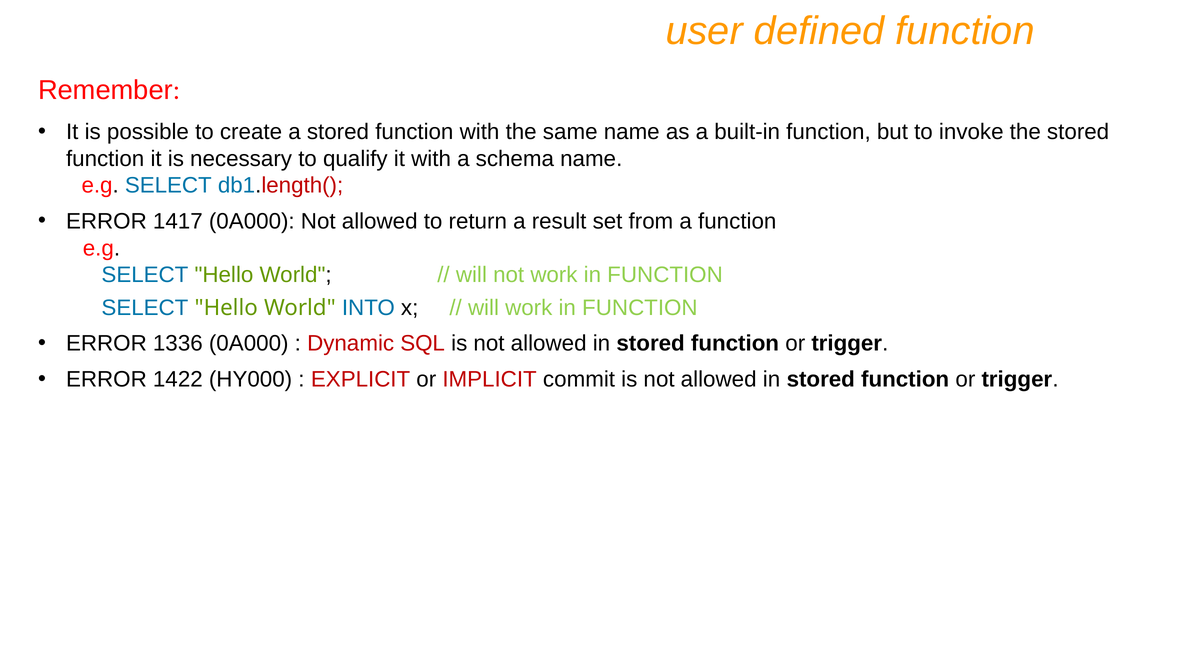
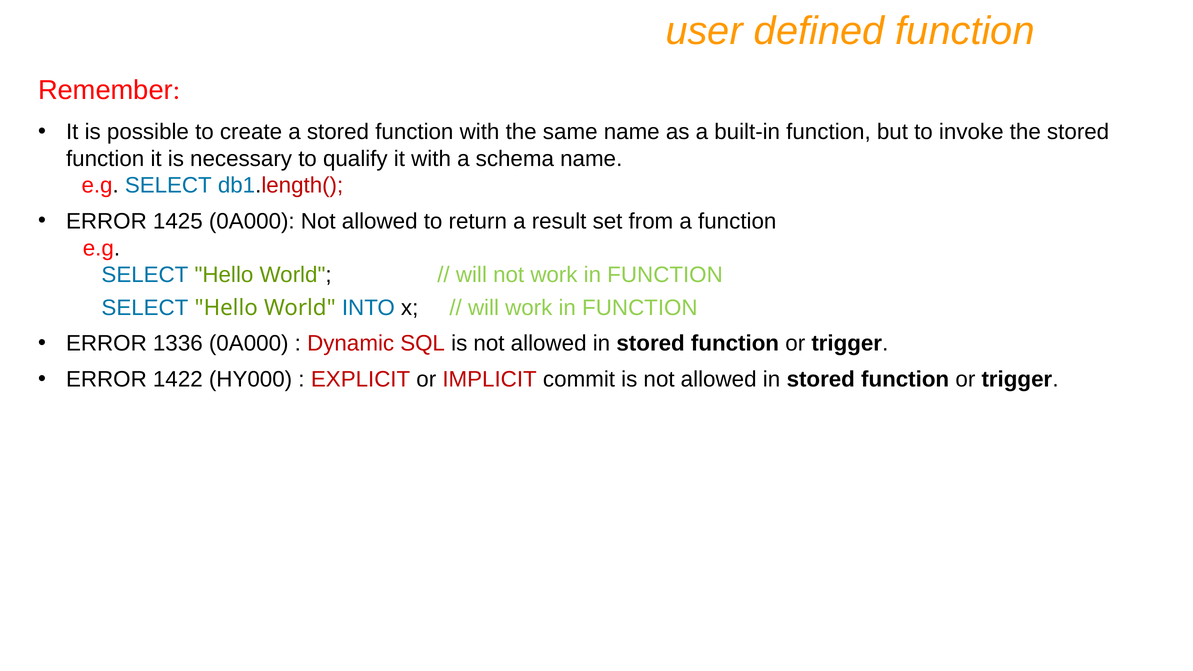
1417: 1417 -> 1425 (178, 221)
